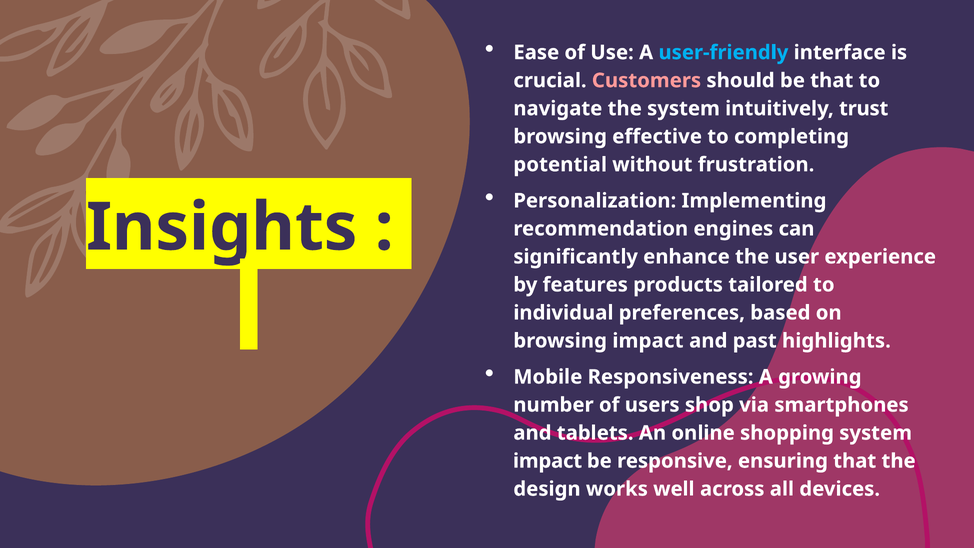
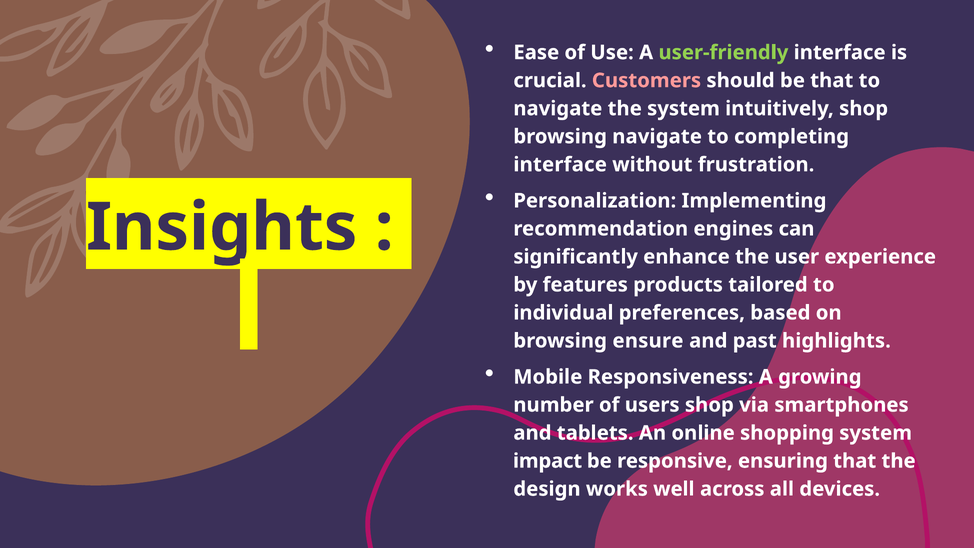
user-friendly colour: light blue -> light green (723, 53)
intuitively trust: trust -> shop (864, 109)
browsing effective: effective -> navigate (657, 137)
potential: potential -> interface (560, 165)
browsing impact: impact -> ensure (648, 341)
